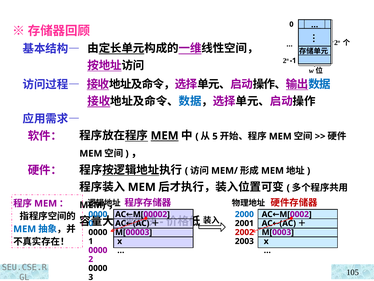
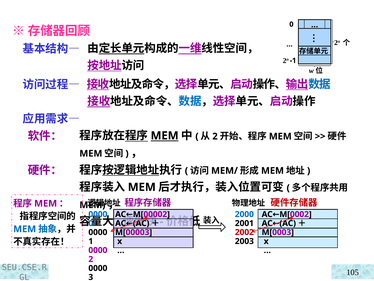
5: 5 -> 2 (215, 136)
